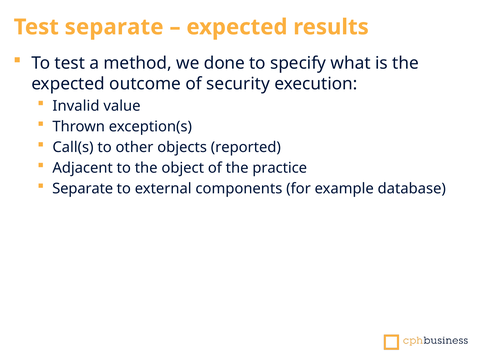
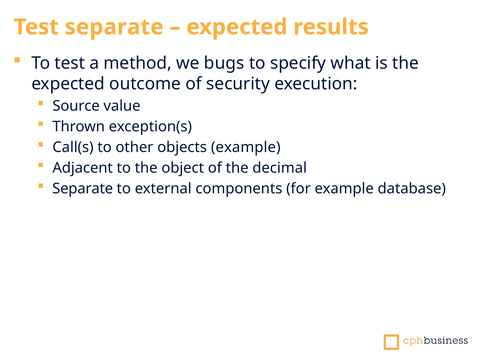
done: done -> bugs (224, 63)
Invalid: Invalid -> Source (76, 106)
objects reported: reported -> example (246, 147)
practice: practice -> decimal (280, 168)
